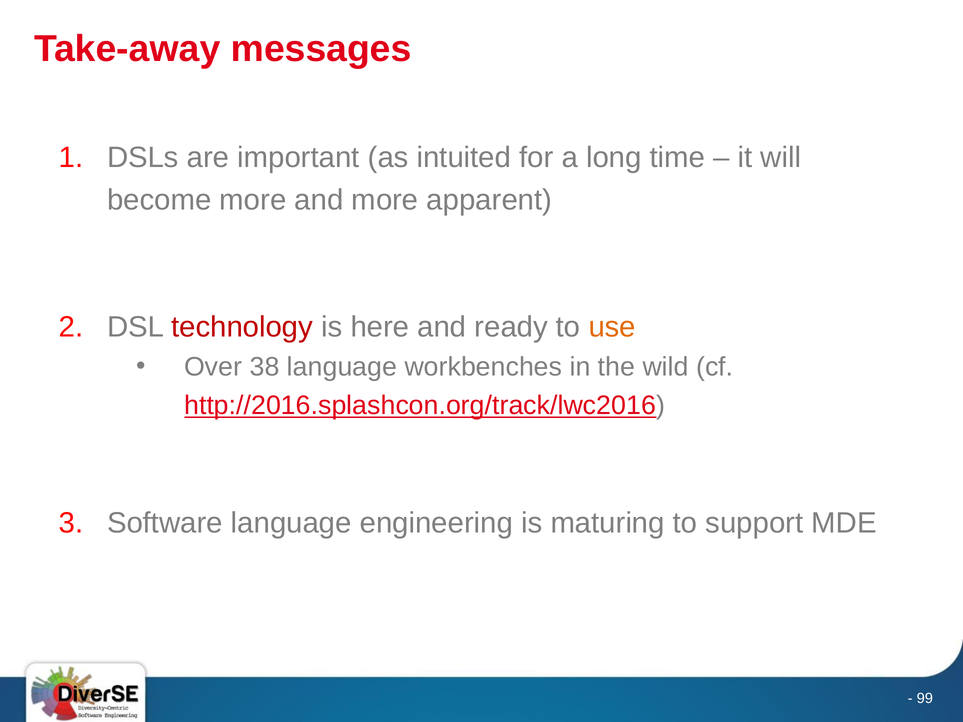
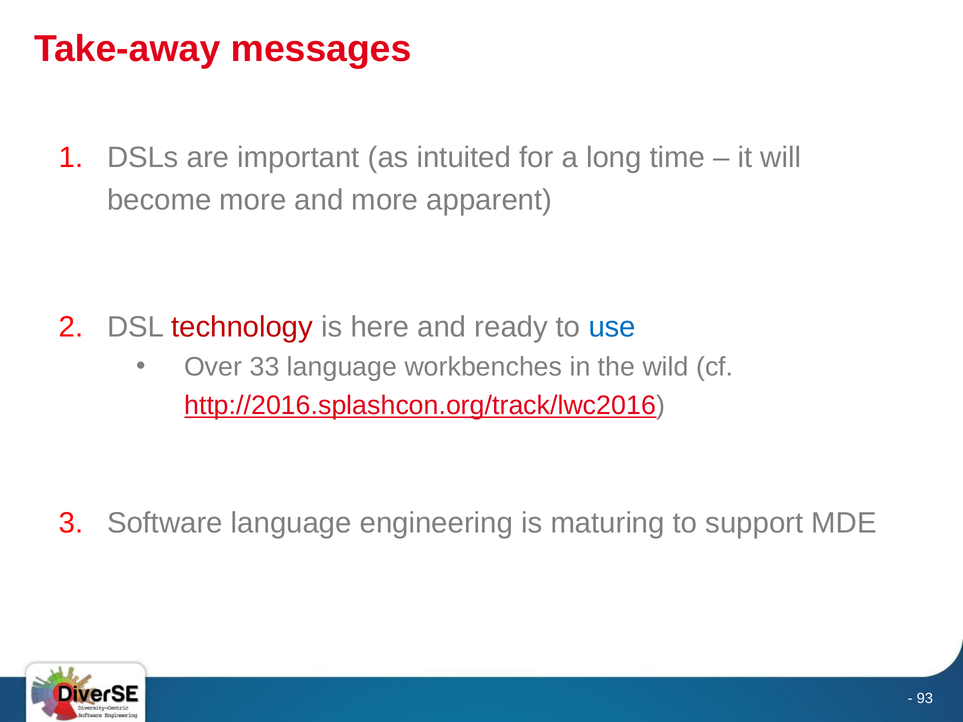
use colour: orange -> blue (612, 327)
38: 38 -> 33 (265, 367)
99: 99 -> 93 (925, 699)
